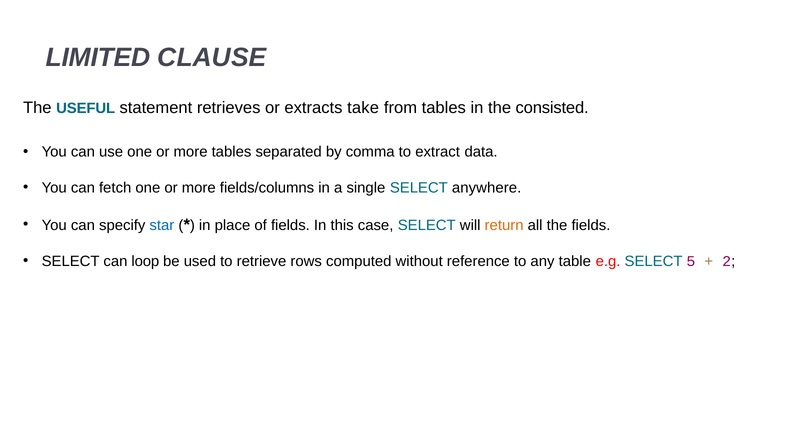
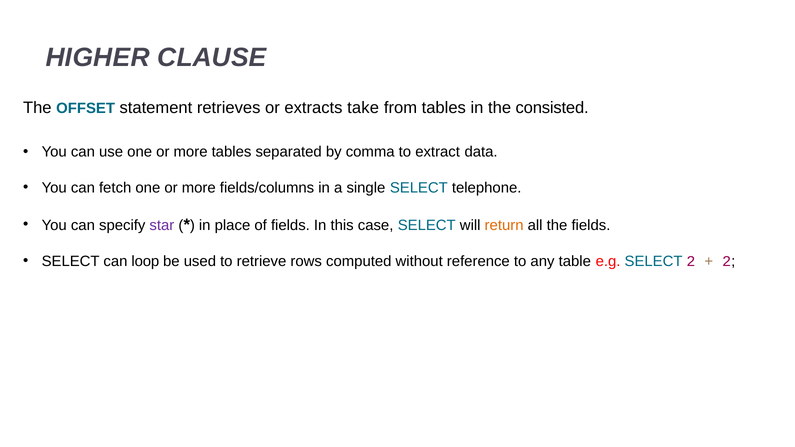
LIMITED: LIMITED -> HIGHER (98, 58)
USEFUL: USEFUL -> OFFSET (86, 109)
anywhere: anywhere -> telephone (487, 188)
star colour: blue -> purple (162, 225)
SELECT 5: 5 -> 2 (691, 261)
